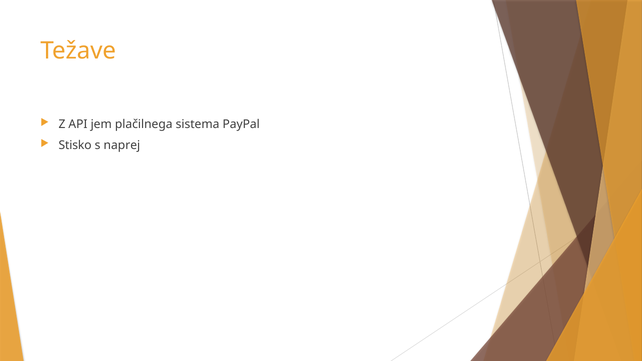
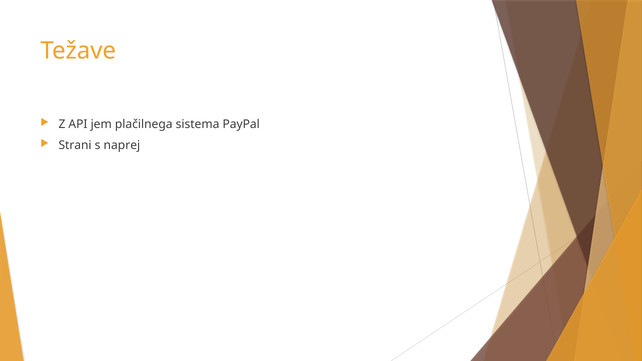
Stisko: Stisko -> Strani (75, 145)
